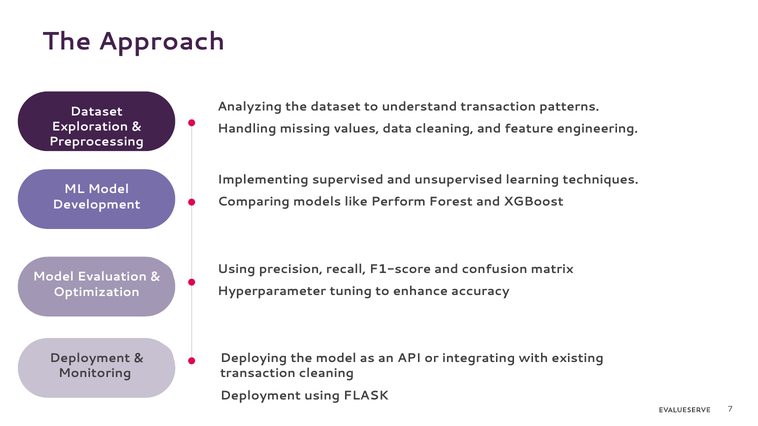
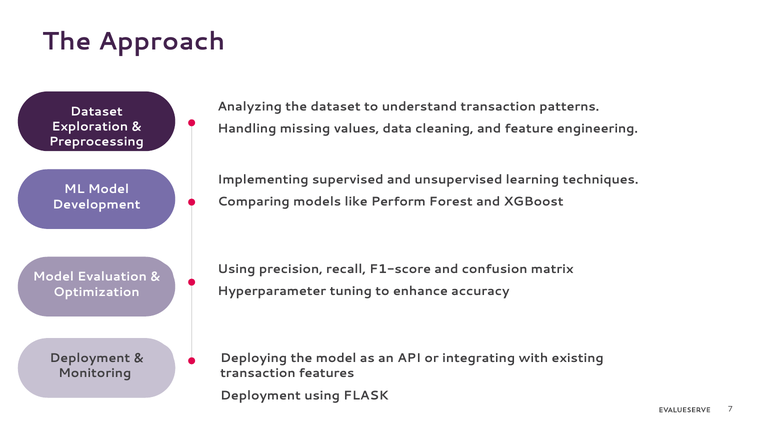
transaction cleaning: cleaning -> features (327, 374)
